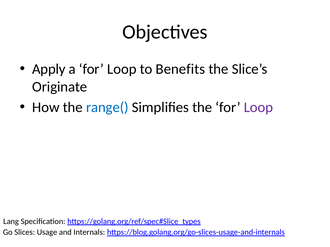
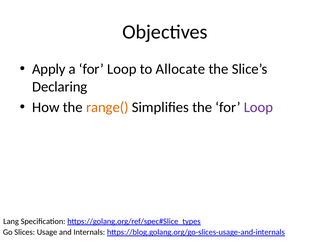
Benefits: Benefits -> Allocate (180, 69)
Originate: Originate -> Declaring (60, 87)
range( colour: blue -> orange (107, 107)
